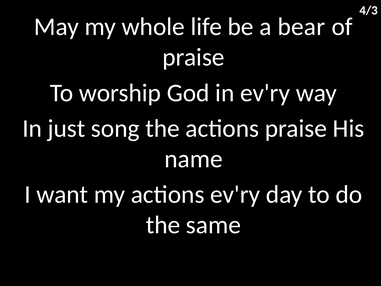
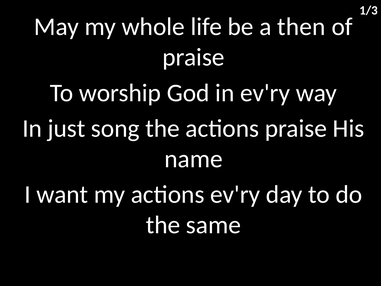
4/3: 4/3 -> 1/3 (368, 10)
bear: bear -> then (301, 27)
